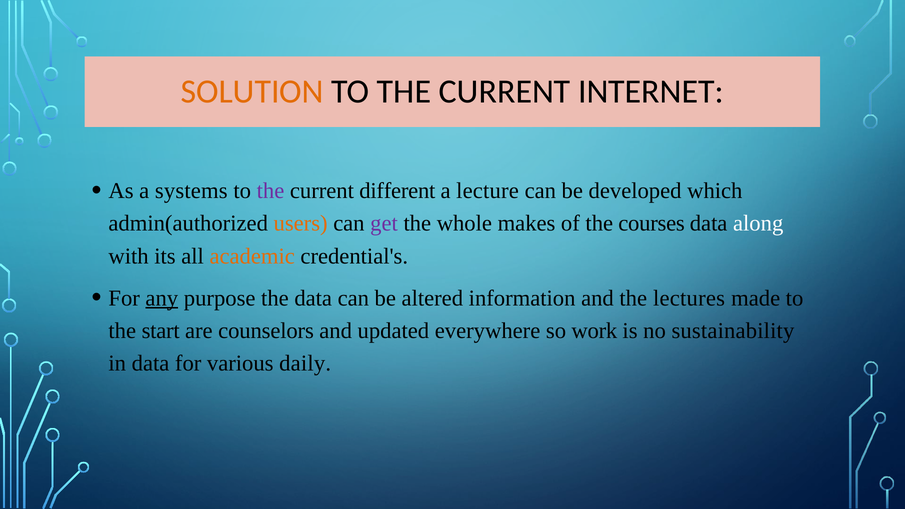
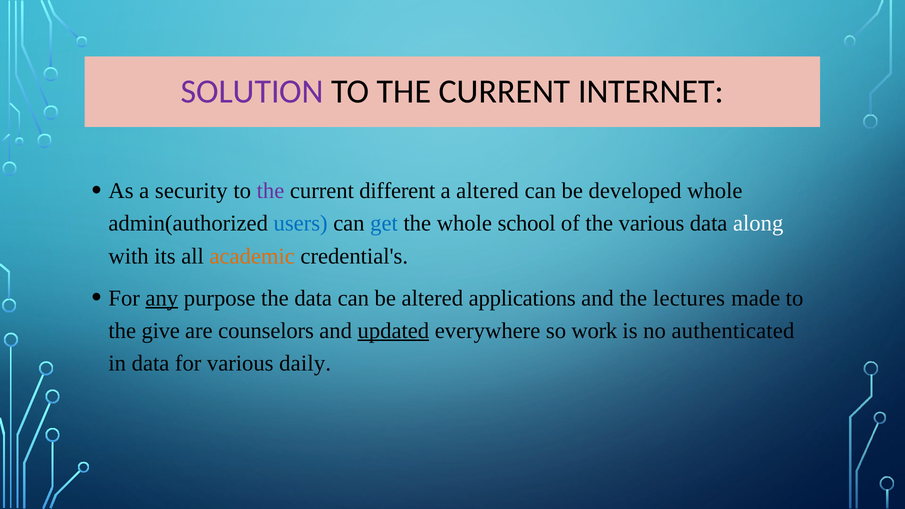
SOLUTION colour: orange -> purple (252, 91)
systems: systems -> security (191, 191)
a lecture: lecture -> altered (487, 191)
developed which: which -> whole (715, 191)
users colour: orange -> blue (301, 224)
get colour: purple -> blue (384, 224)
makes: makes -> school (527, 224)
the courses: courses -> various (652, 224)
information: information -> applications (522, 298)
start: start -> give (161, 331)
updated underline: none -> present (393, 331)
sustainability: sustainability -> authenticated (733, 331)
